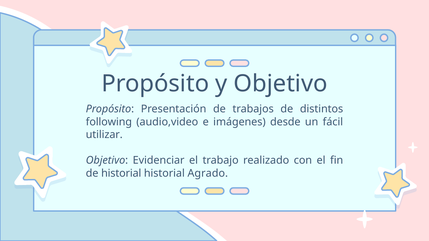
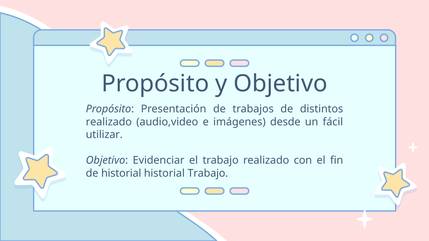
following: following -> realizado (109, 122)
historial Agrado: Agrado -> Trabajo (208, 173)
